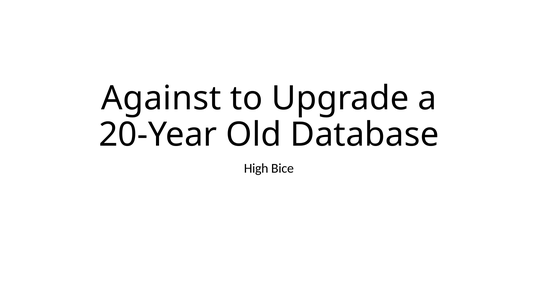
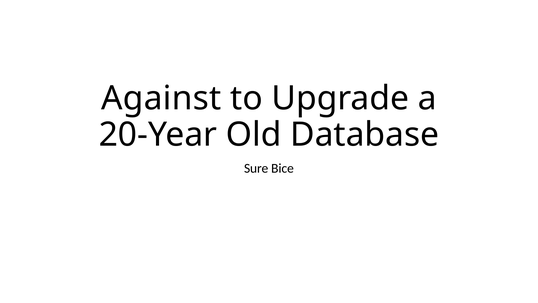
High: High -> Sure (256, 168)
